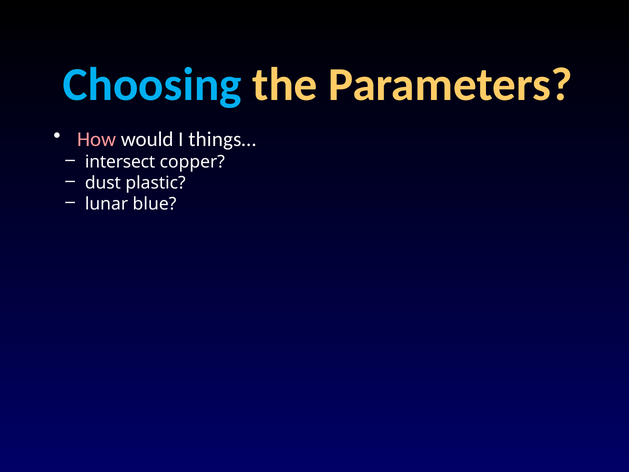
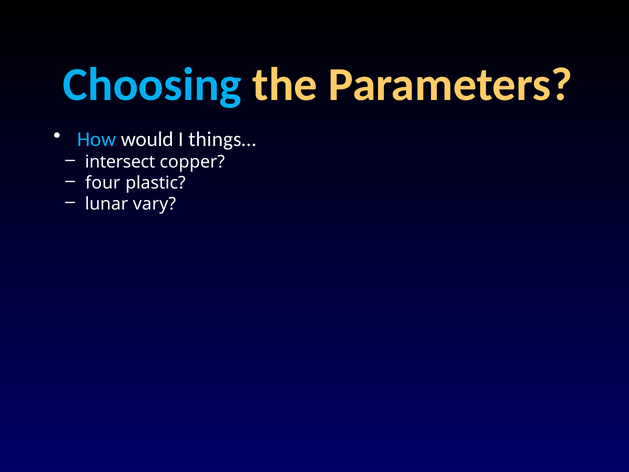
How colour: pink -> light blue (97, 139)
dust: dust -> four (103, 183)
blue: blue -> vary (154, 204)
